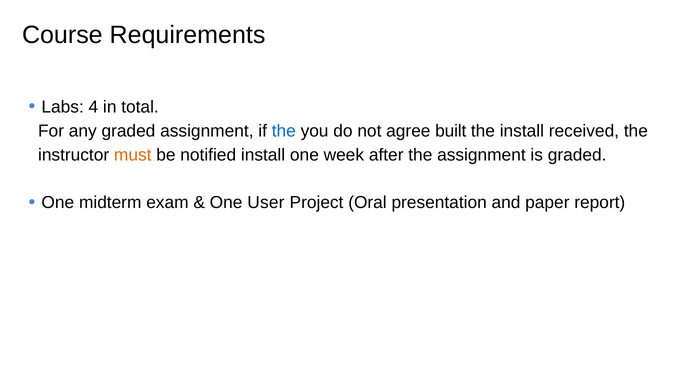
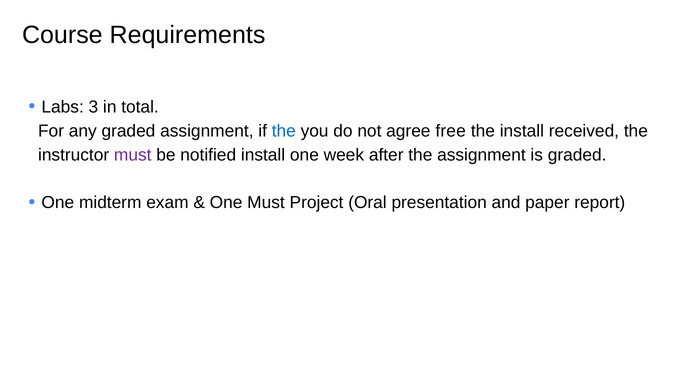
4: 4 -> 3 (93, 107)
built: built -> free (451, 131)
must colour: orange -> purple (133, 155)
One User: User -> Must (266, 203)
